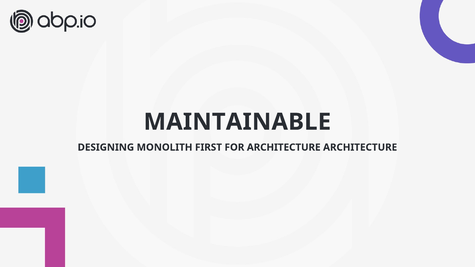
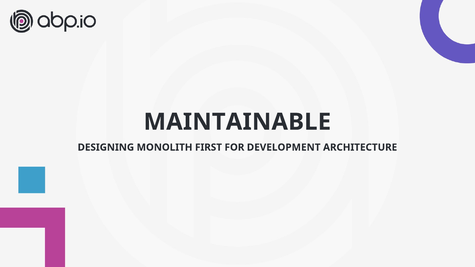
FOR ARCHITECTURE: ARCHITECTURE -> DEVELOPMENT (284, 147)
